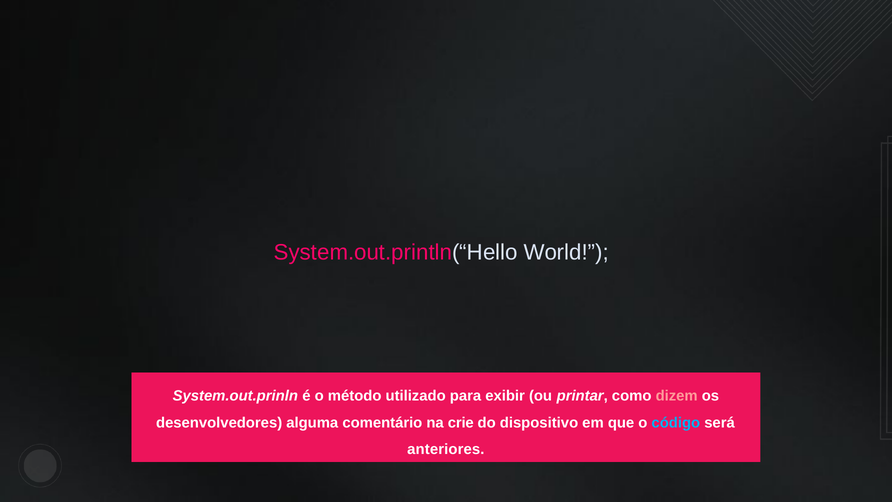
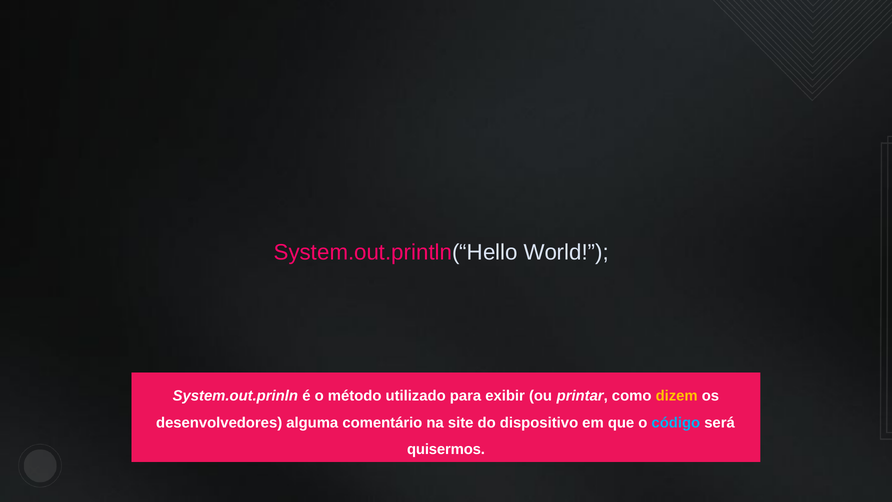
dizem colour: pink -> yellow (677, 396)
crie: crie -> site (461, 423)
anteriores: anteriores -> quisermos (446, 449)
